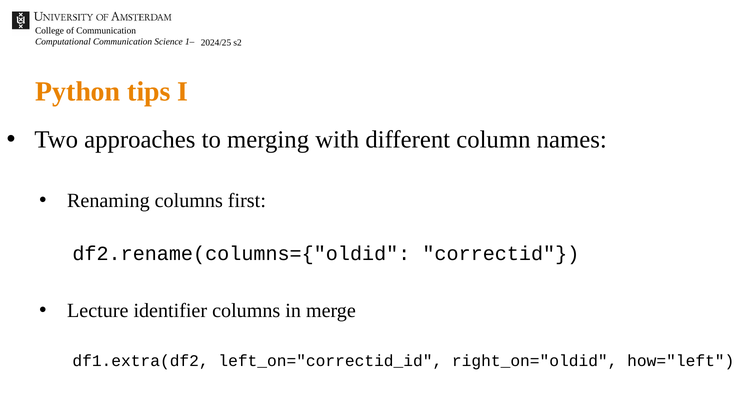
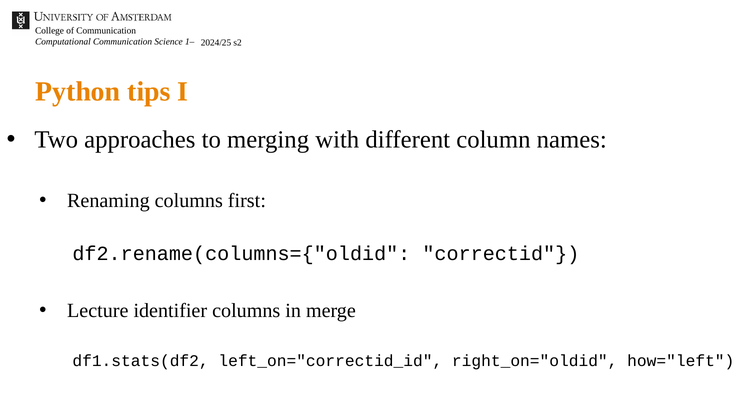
df1.extra(df2: df1.extra(df2 -> df1.stats(df2 (141, 361)
